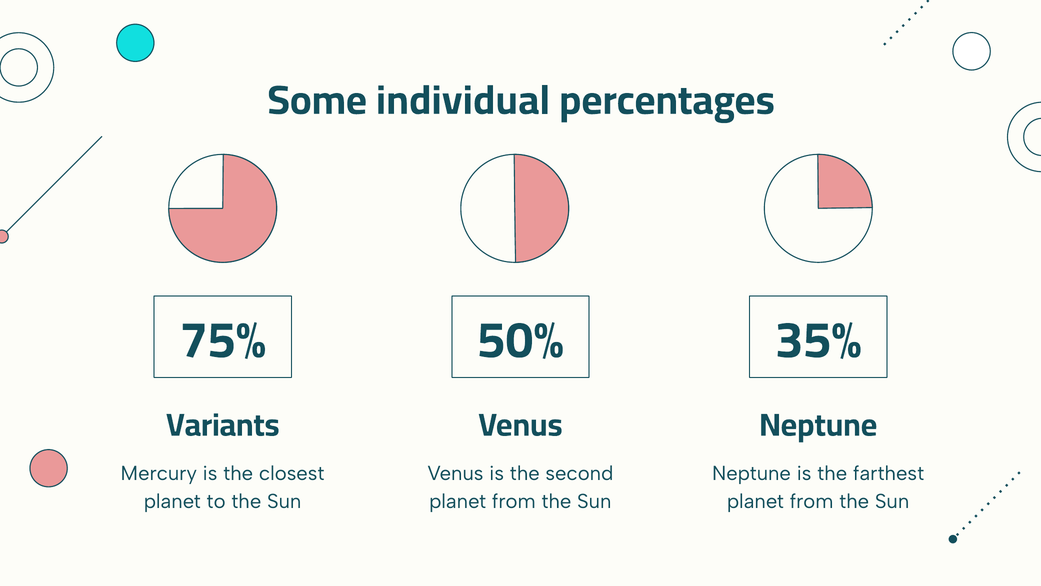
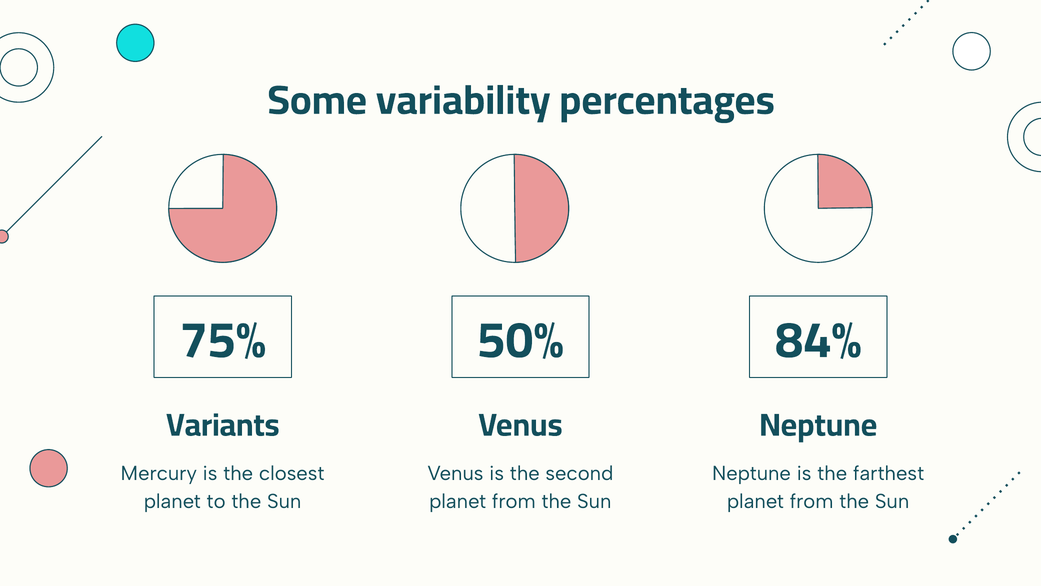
individual: individual -> variability (463, 100)
35%: 35% -> 84% (818, 340)
